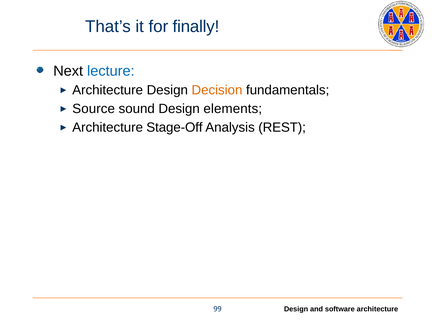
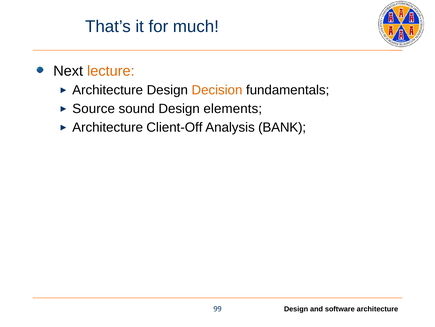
finally: finally -> much (196, 27)
lecture colour: blue -> orange (111, 71)
Stage-Off: Stage-Off -> Client-Off (174, 127)
REST: REST -> BANK (282, 127)
